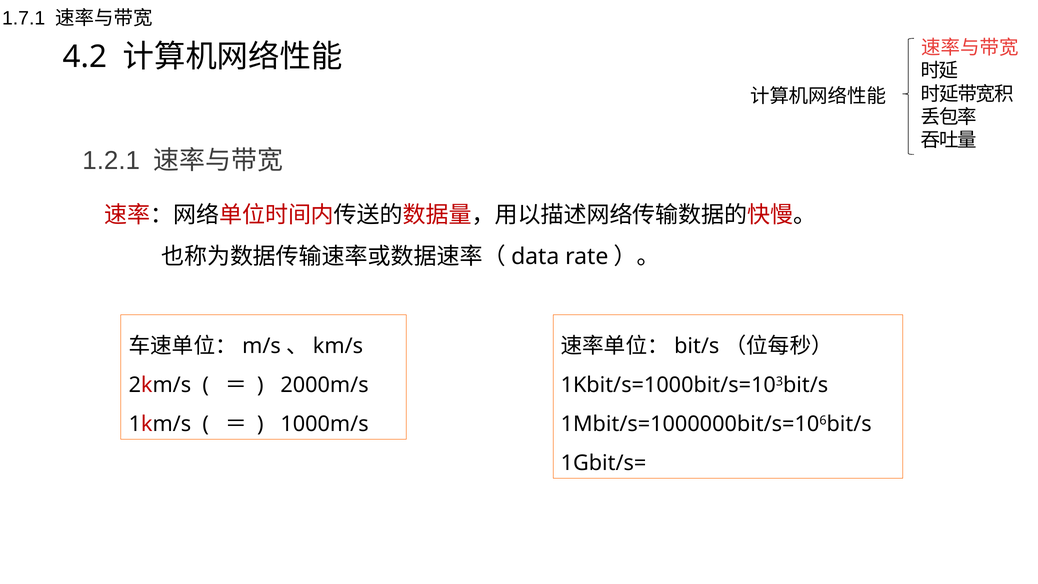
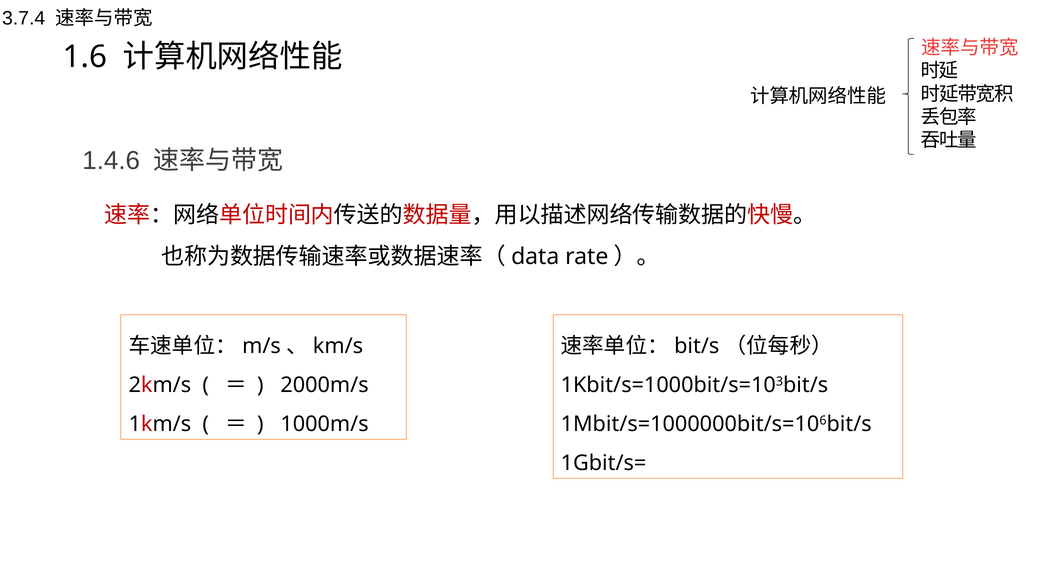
1.7.1: 1.7.1 -> 3.7.4 (24, 18)
4.2: 4.2 -> 1.6 (85, 57)
1.2.1: 1.2.1 -> 1.4.6 (111, 161)
